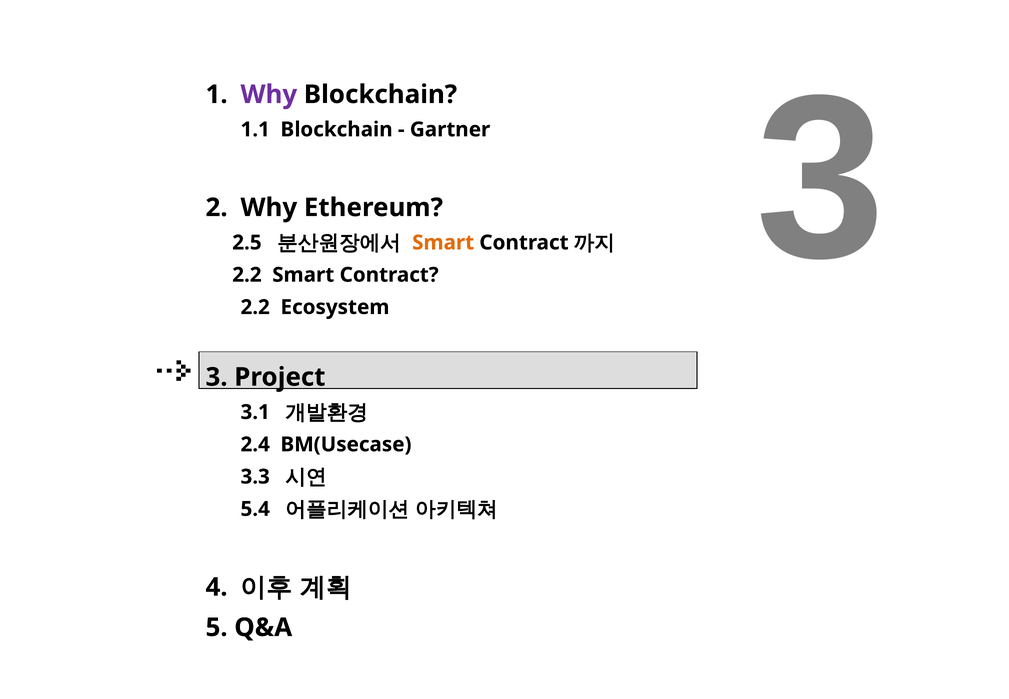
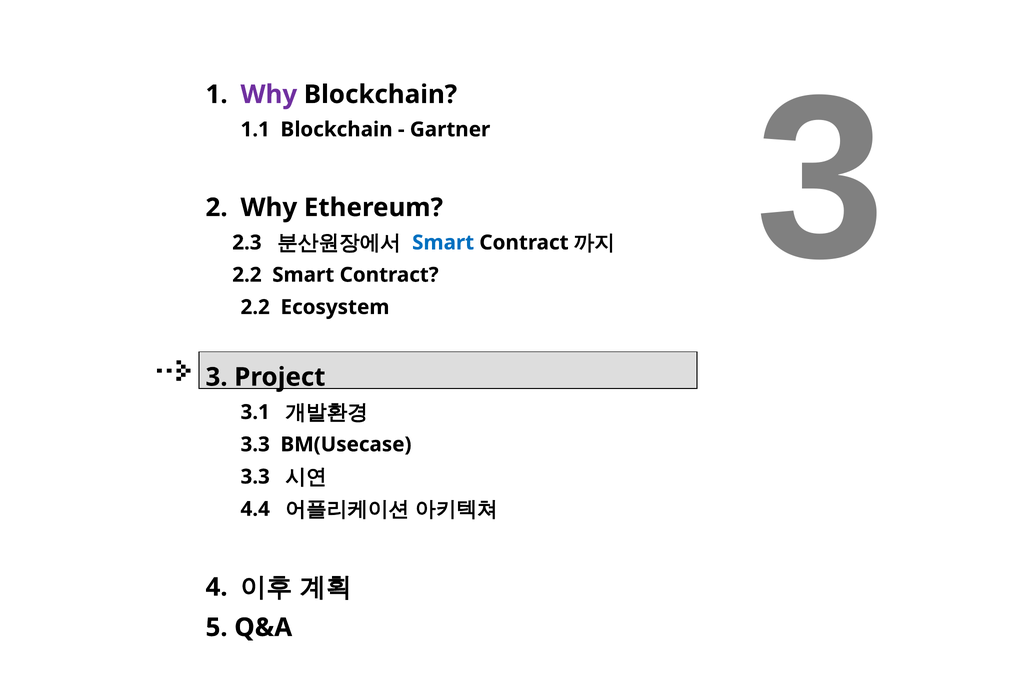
2.5: 2.5 -> 2.3 (247, 242)
Smart colour: orange -> blue (443, 242)
2.4: 2.4 -> 3.3 (255, 444)
5.4: 5.4 -> 4.4 (255, 509)
